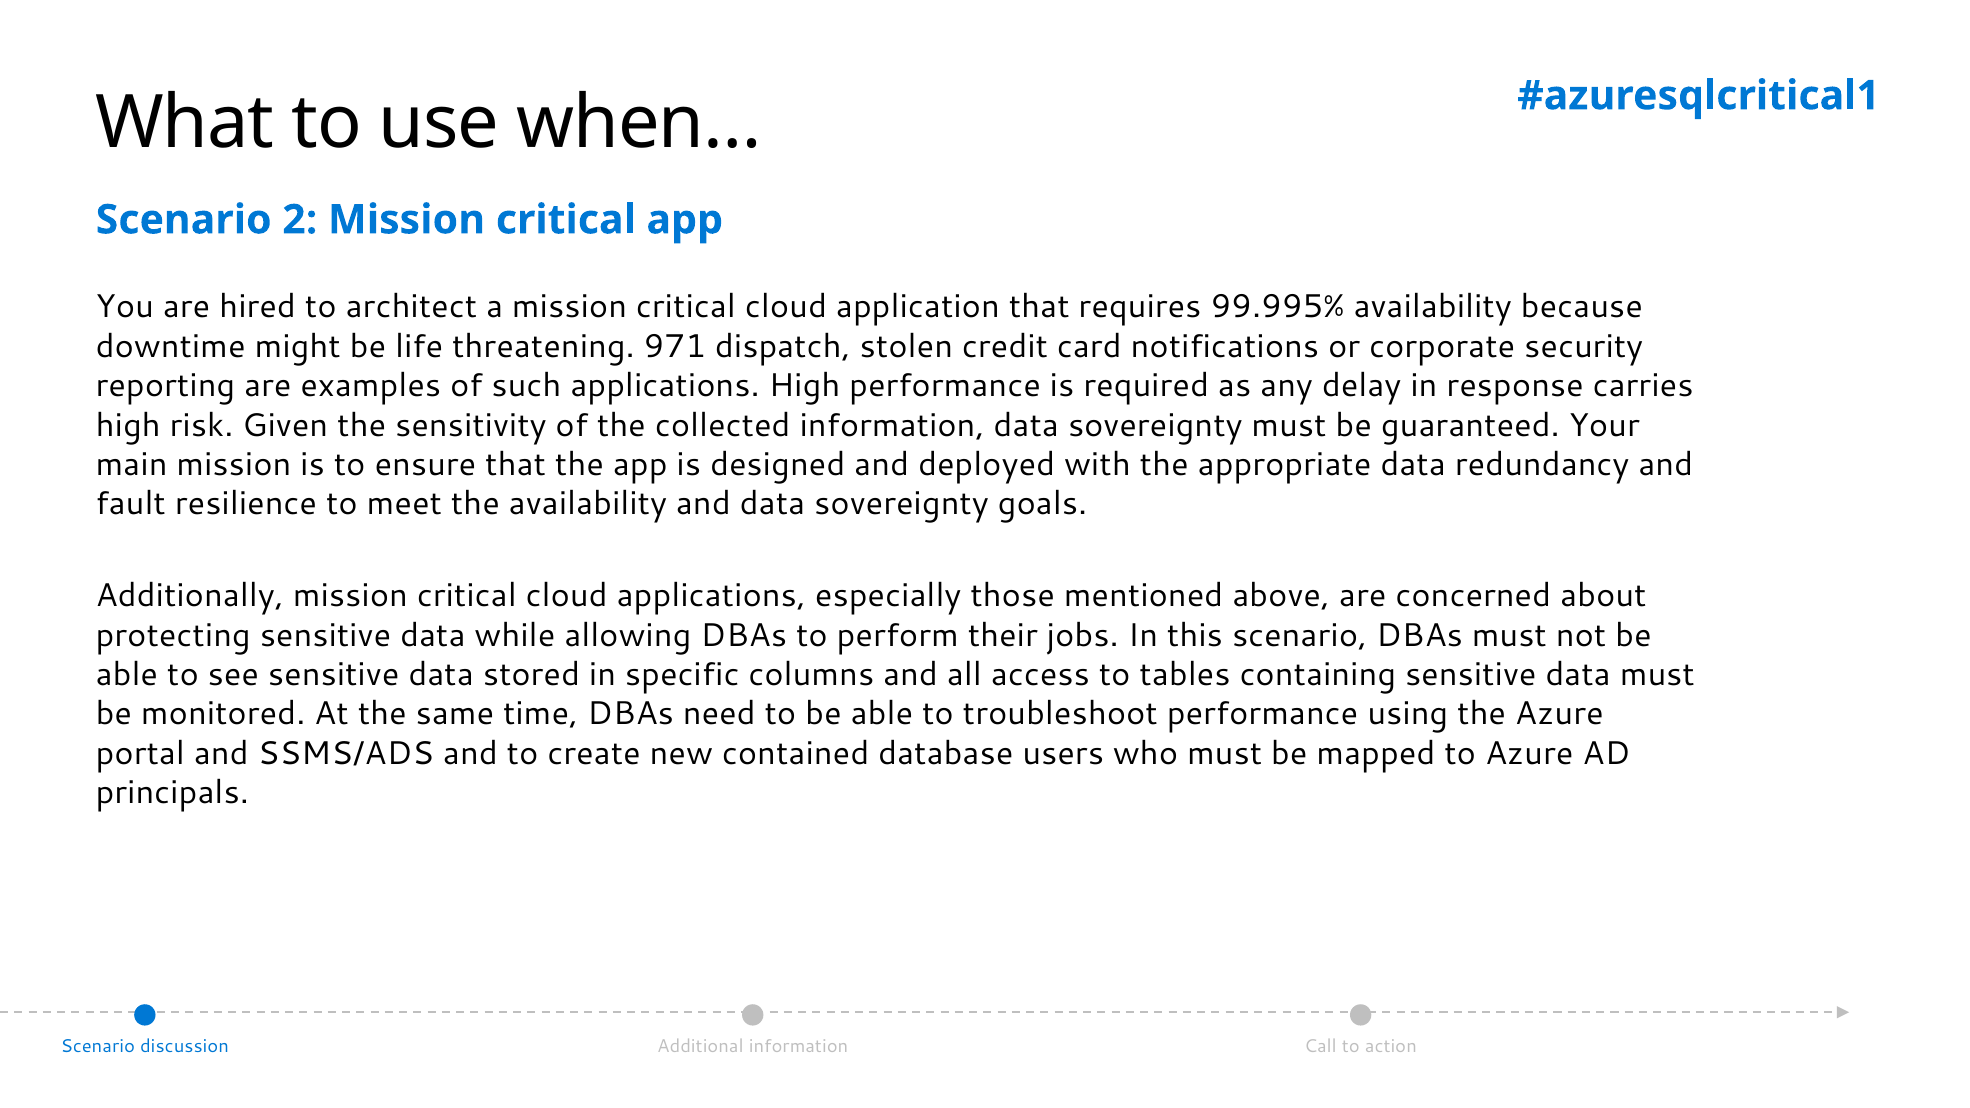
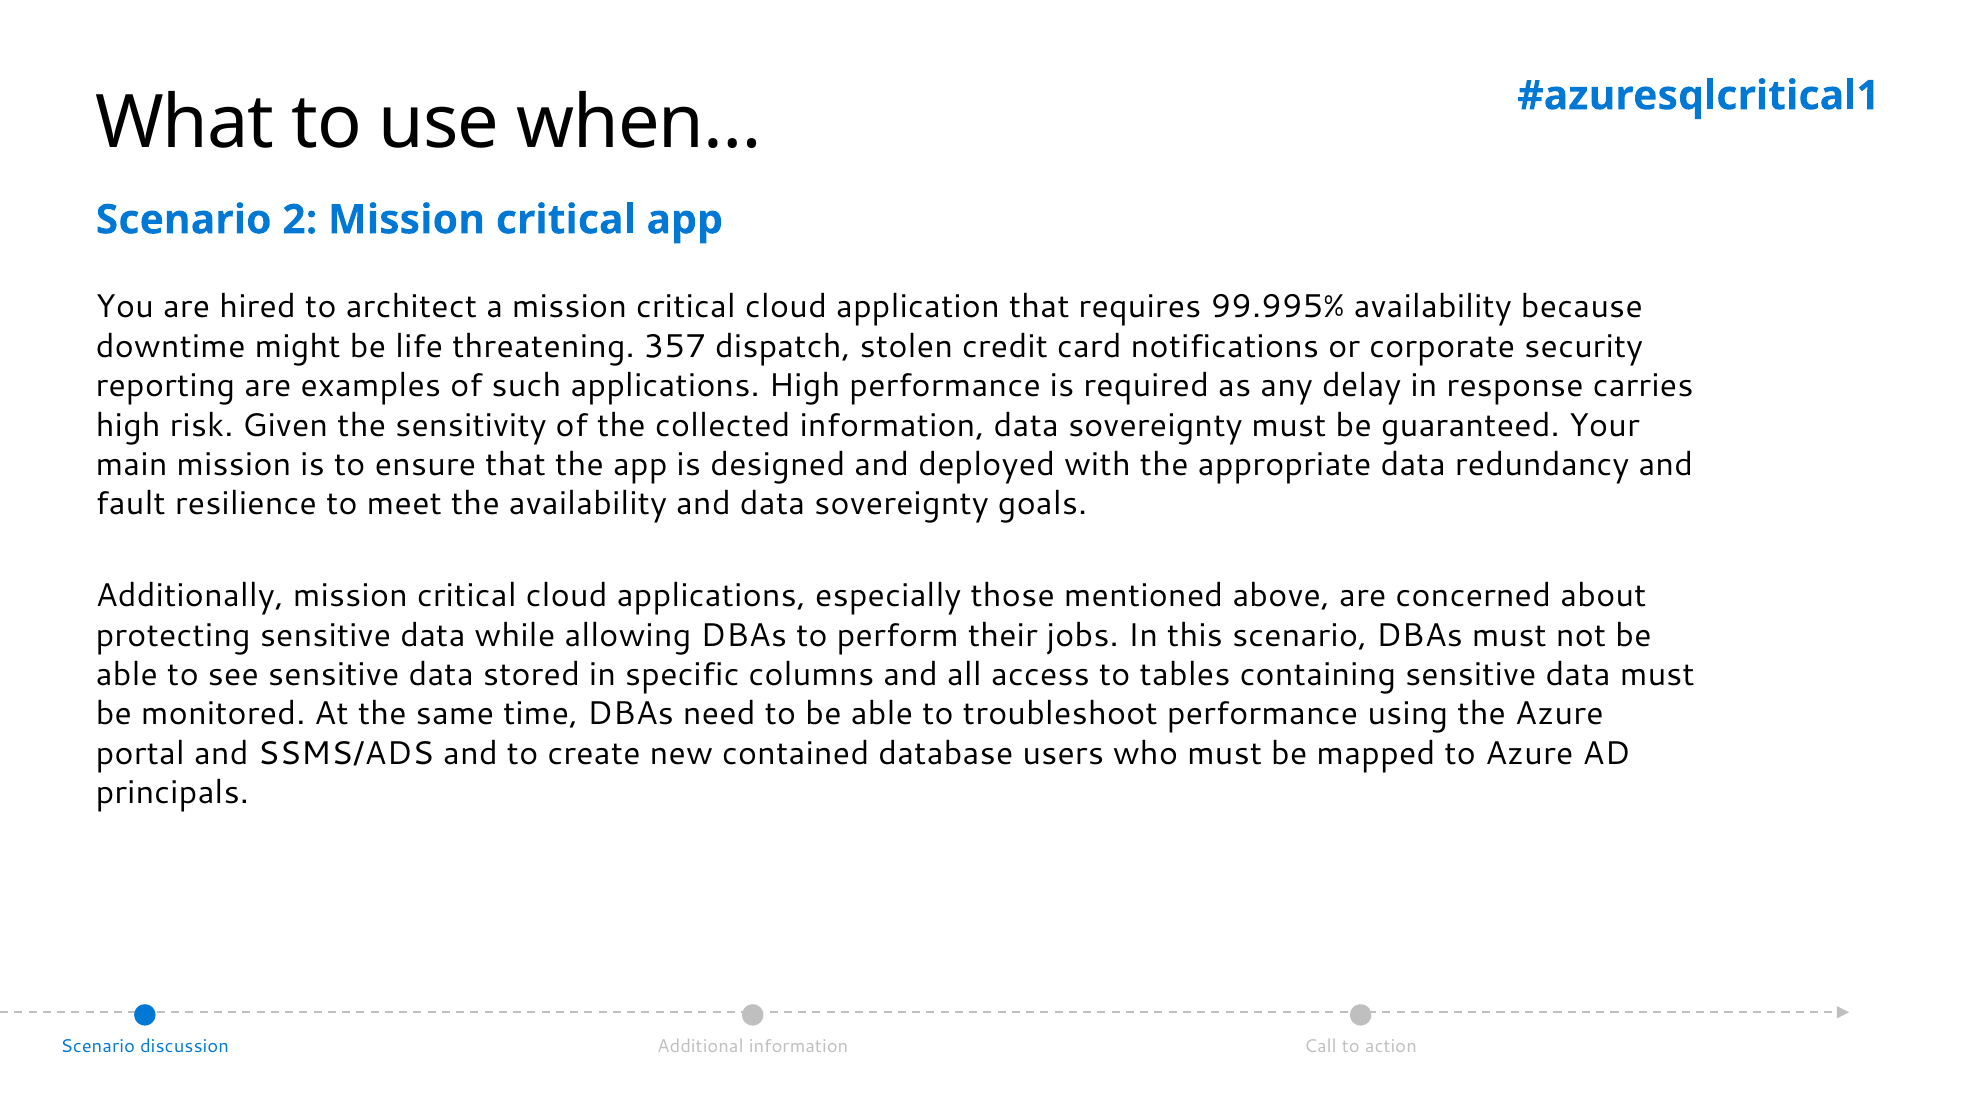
971: 971 -> 357 (675, 347)
